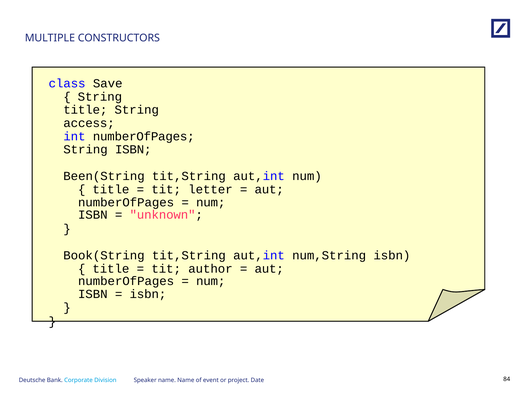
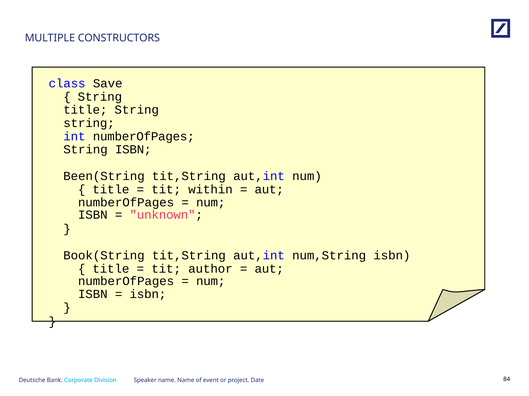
access: access -> string (89, 123)
letter: letter -> within (210, 190)
